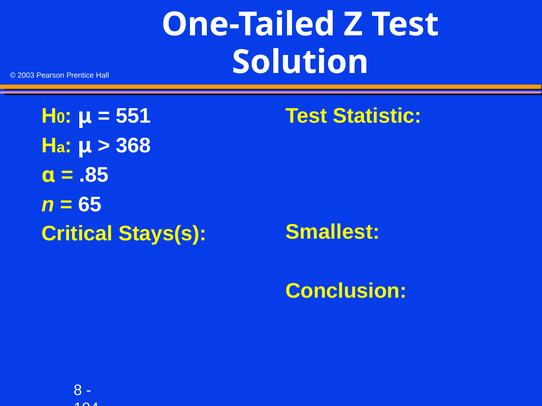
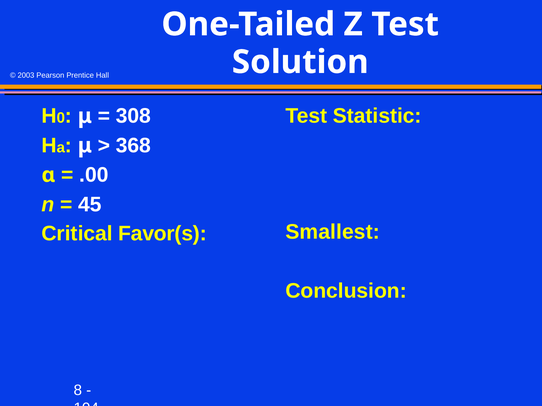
551: 551 -> 308 (133, 116)
.85: .85 -> .00 (94, 175)
65: 65 -> 45 (90, 205)
Stays(s: Stays(s -> Favor(s (162, 234)
